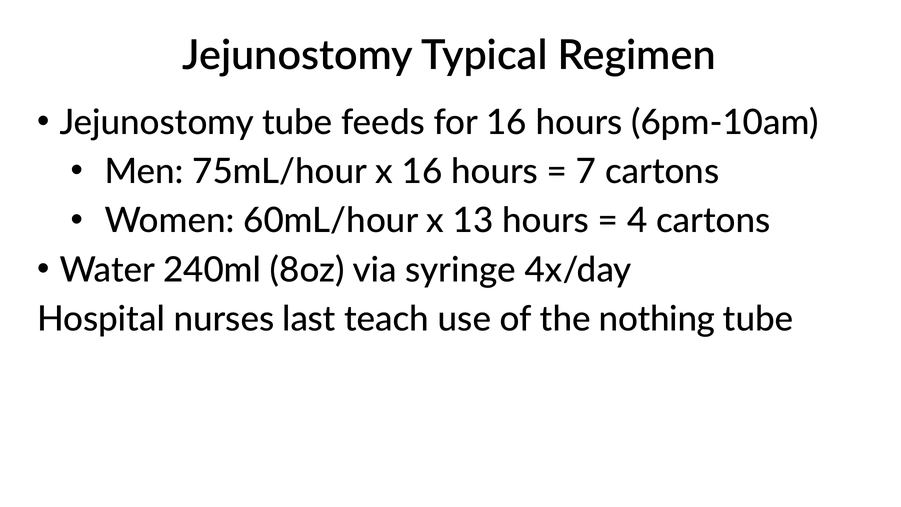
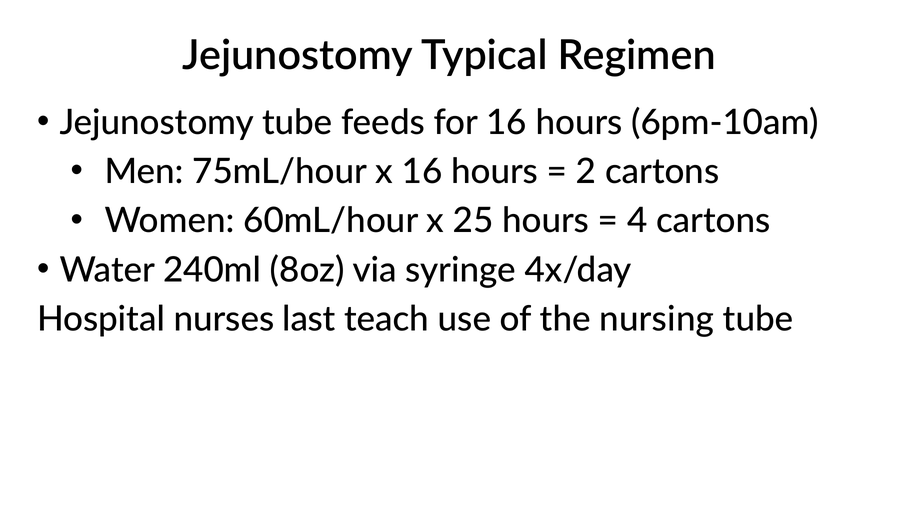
7: 7 -> 2 (586, 172)
13: 13 -> 25 (473, 221)
nothing: nothing -> nursing (657, 319)
